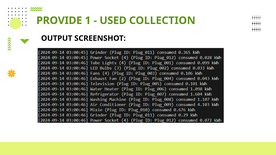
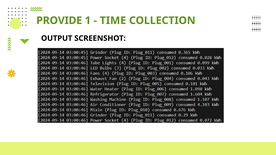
USED: USED -> TIME (113, 21)
